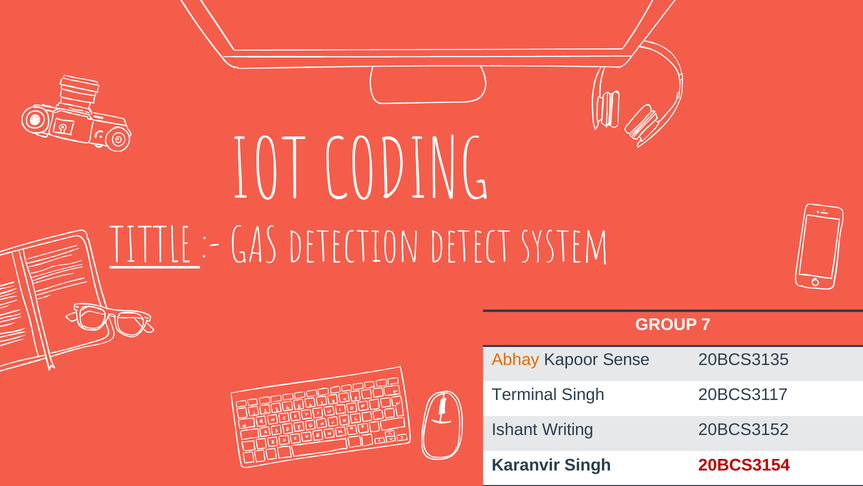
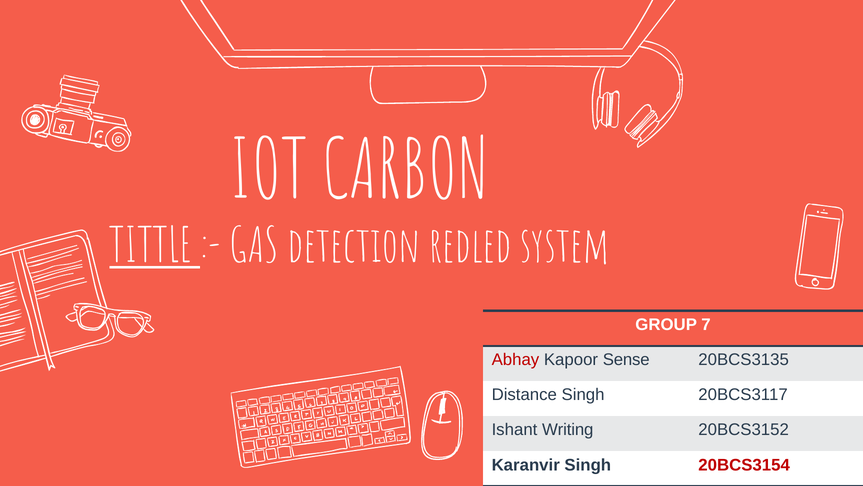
CODING: CODING -> CARBON (405, 171)
detect: detect -> redled (470, 246)
Abhay colour: orange -> red (515, 359)
Terminal: Terminal -> Distance (524, 394)
